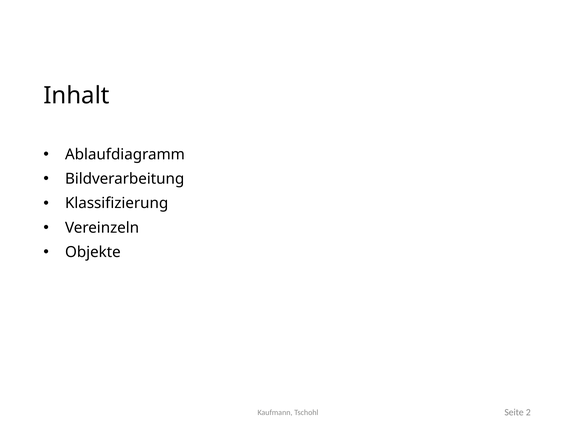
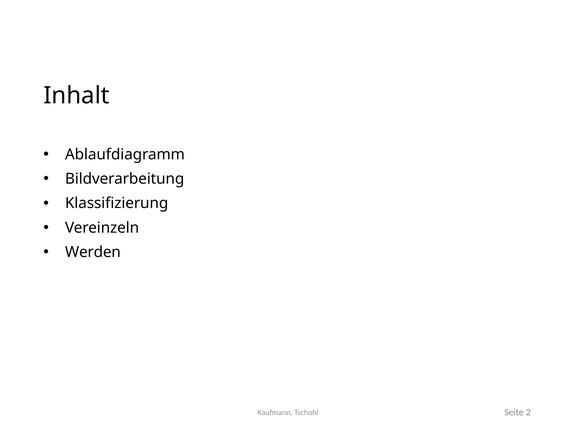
Objekte: Objekte -> Werden (93, 252)
